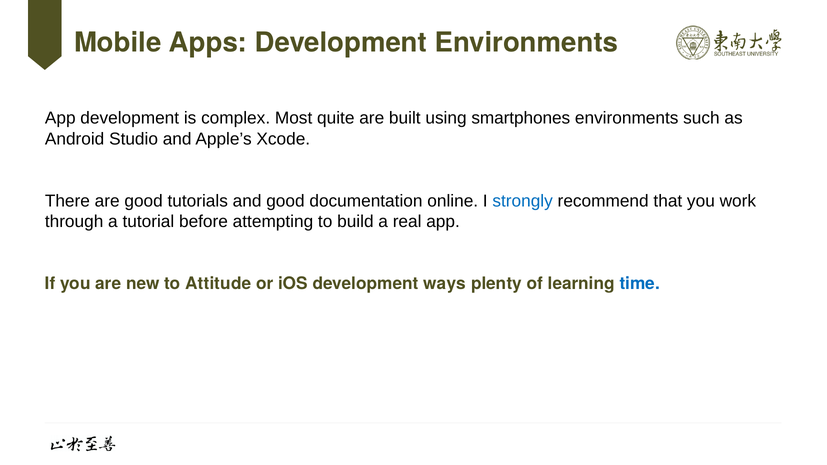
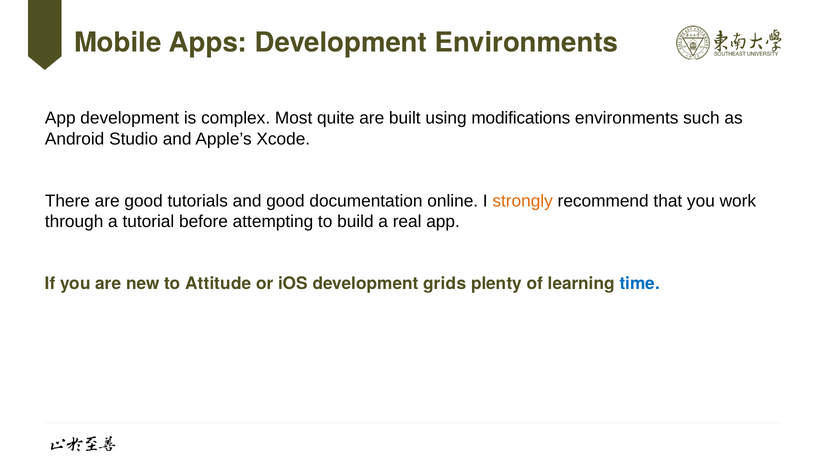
smartphones: smartphones -> modifications (521, 118)
strongly colour: blue -> orange (523, 201)
ways: ways -> grids (445, 284)
